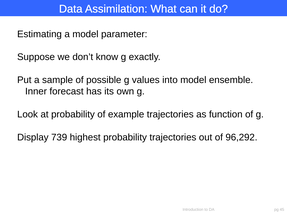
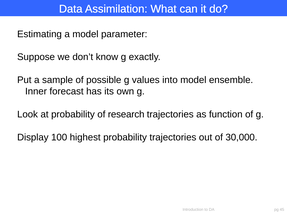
example: example -> research (126, 114)
739: 739 -> 100 (59, 137)
96,292: 96,292 -> 30,000 (241, 137)
